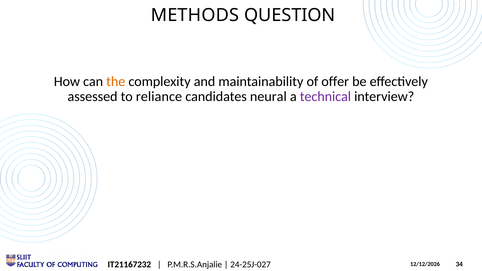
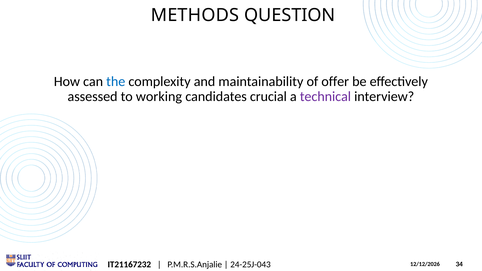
the colour: orange -> blue (116, 81)
reliance: reliance -> working (159, 97)
neural: neural -> crucial (268, 97)
24-25J-027: 24-25J-027 -> 24-25J-043 (250, 265)
